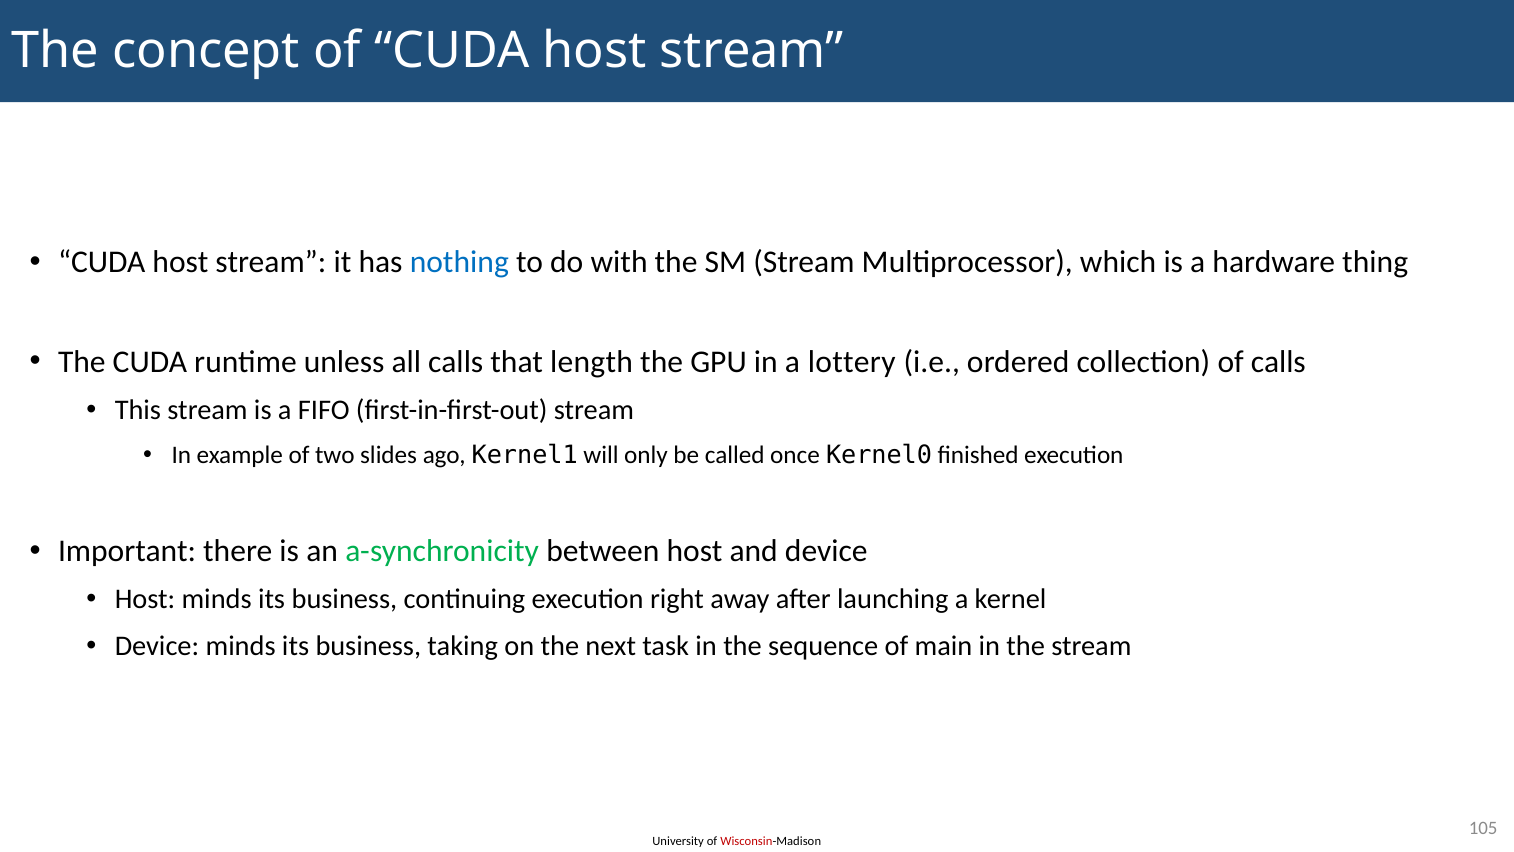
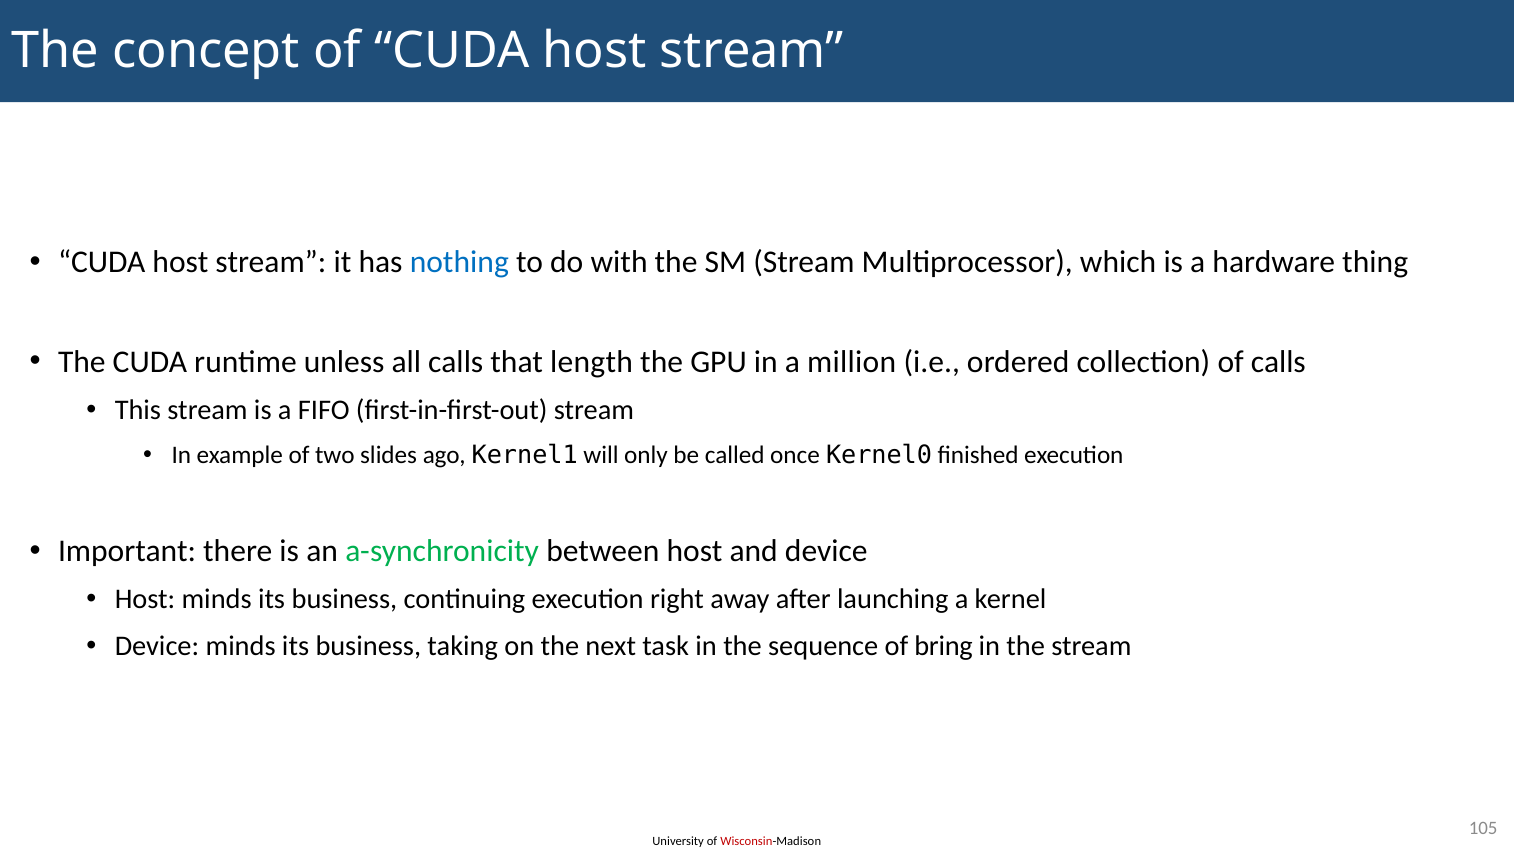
lottery: lottery -> million (852, 362)
main: main -> bring (944, 646)
